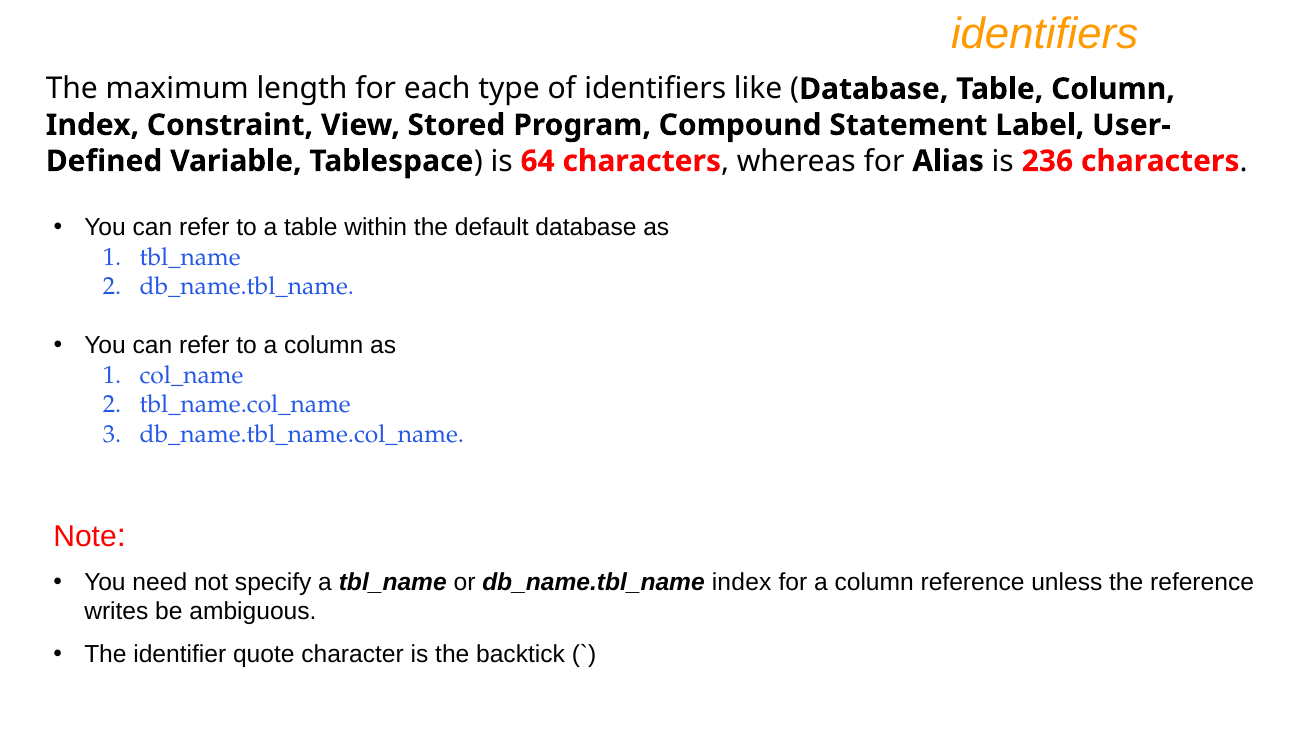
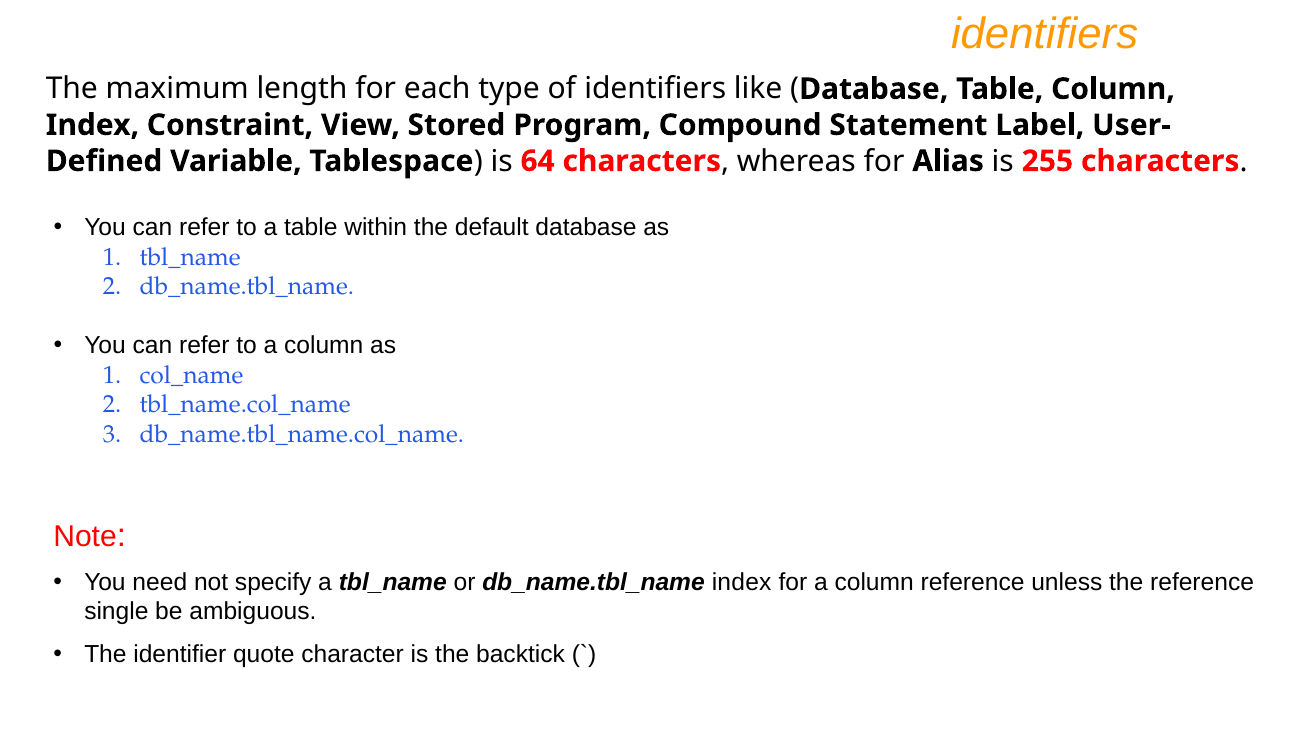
236: 236 -> 255 (1047, 161)
writes: writes -> single (116, 612)
